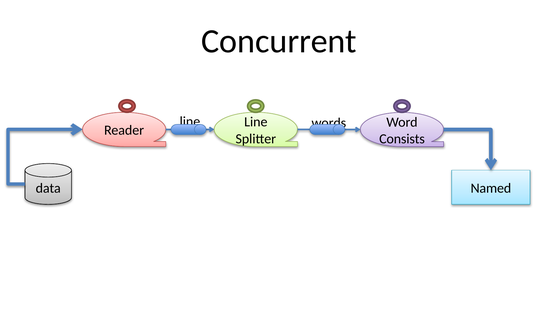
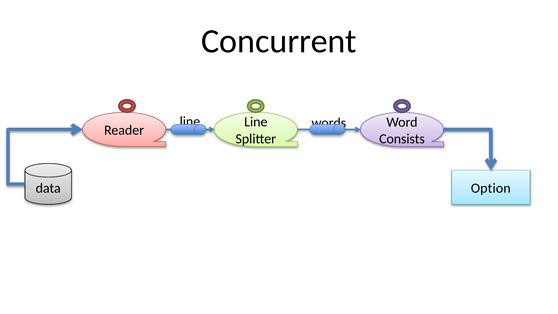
Named: Named -> Option (491, 188)
